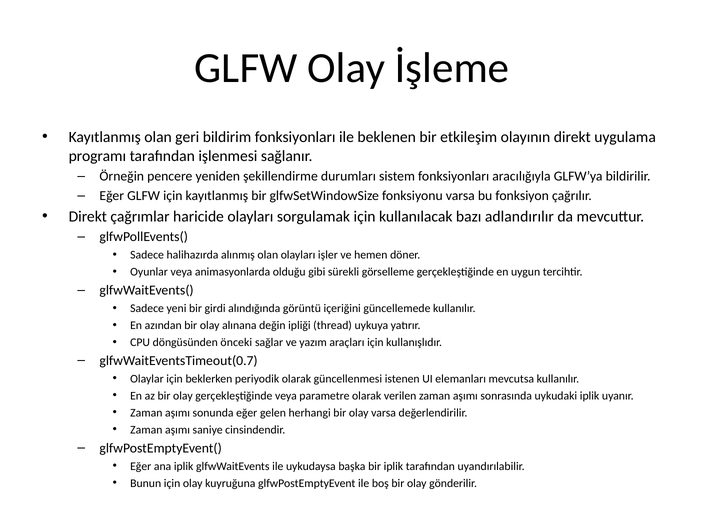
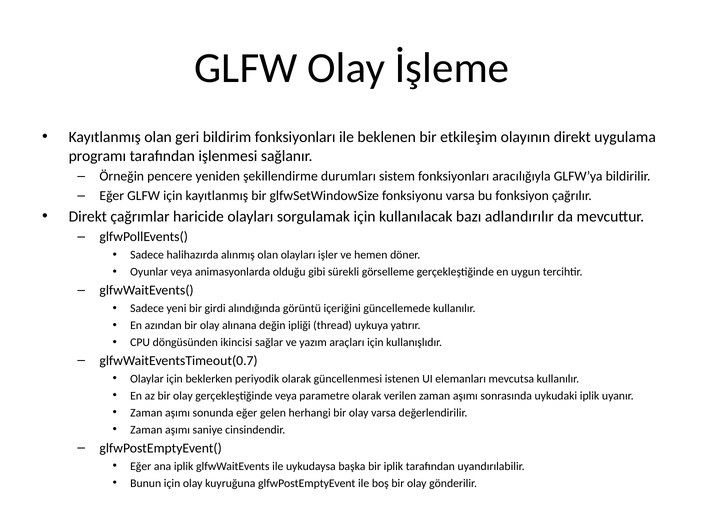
önceki: önceki -> ikincisi (236, 342)
